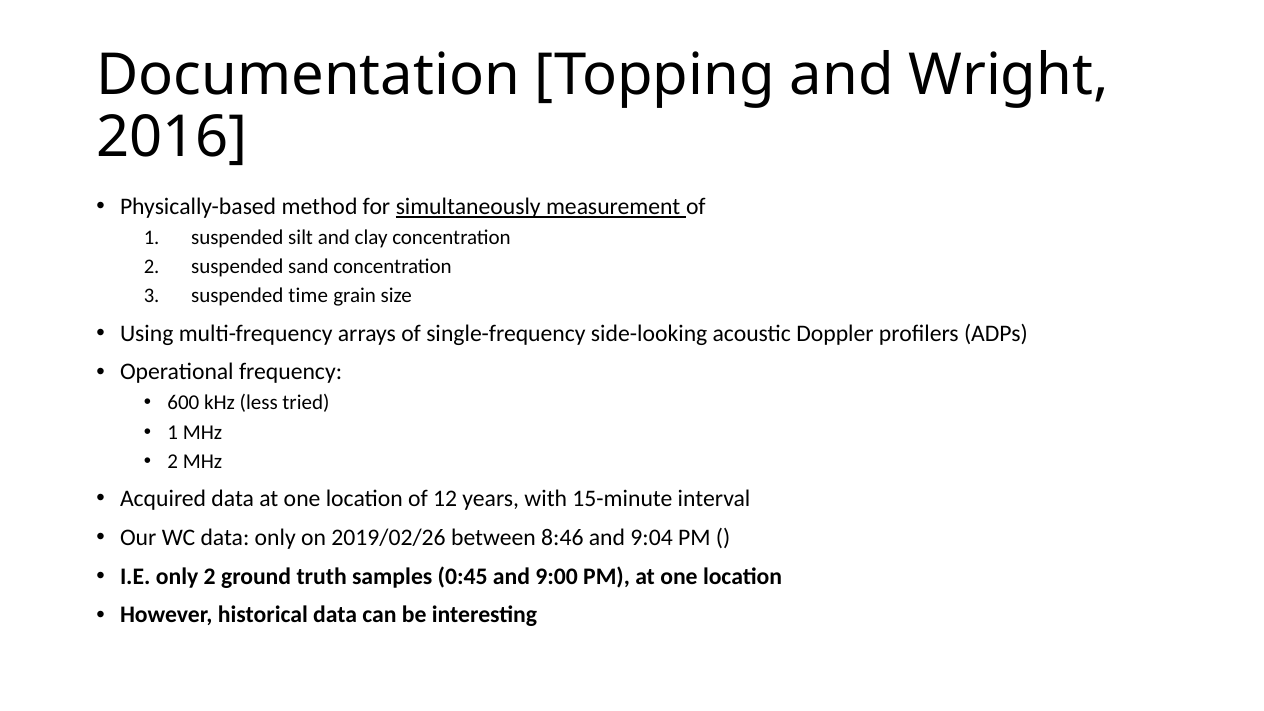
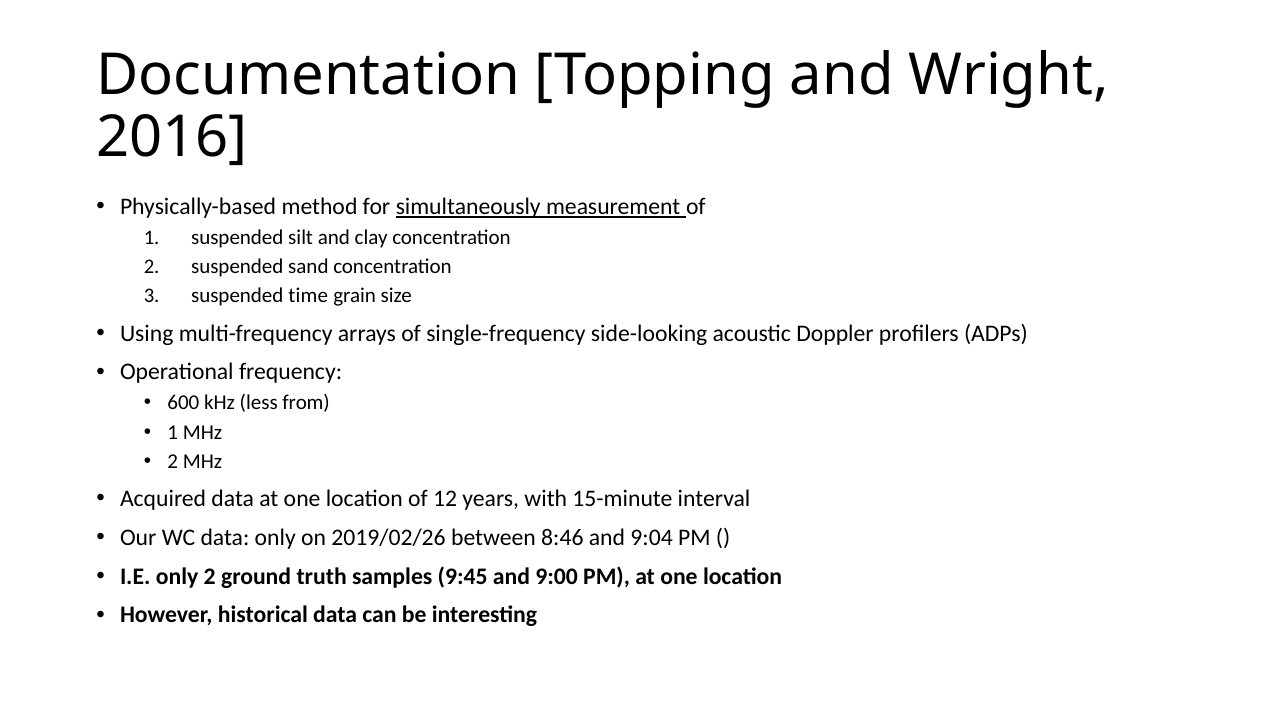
tried: tried -> from (306, 403)
0:45: 0:45 -> 9:45 (463, 576)
